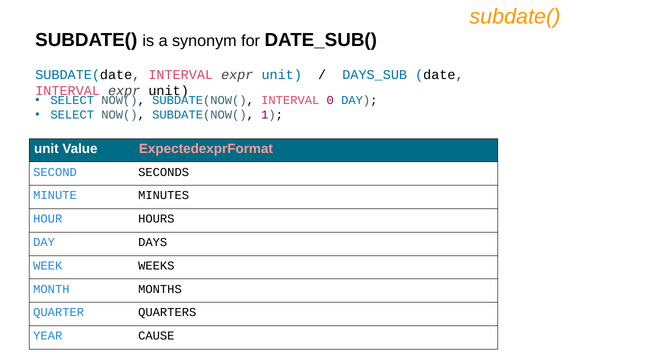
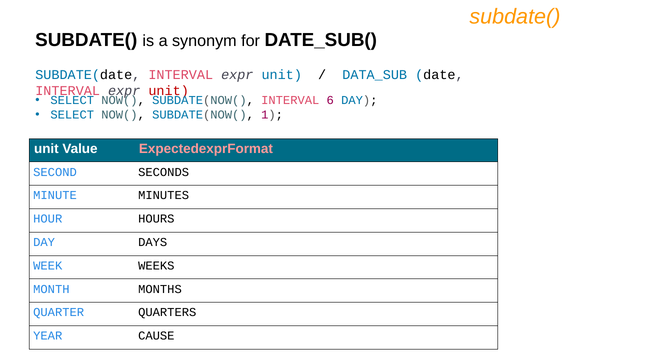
DAYS_SUB: DAYS_SUB -> DATA_SUB (375, 75)
unit colour: black -> red (169, 91)
0: 0 -> 6 (330, 101)
